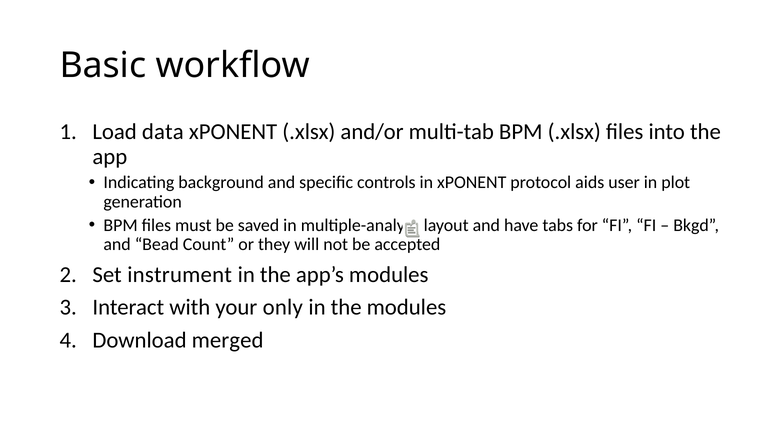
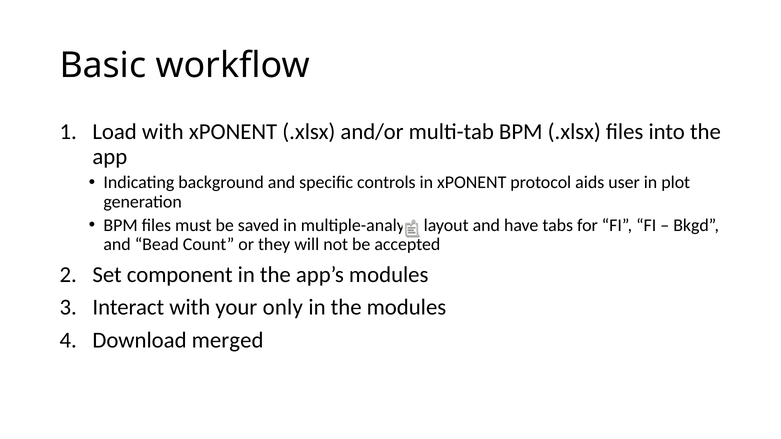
Load data: data -> with (163, 132)
instrument: instrument -> component (180, 275)
